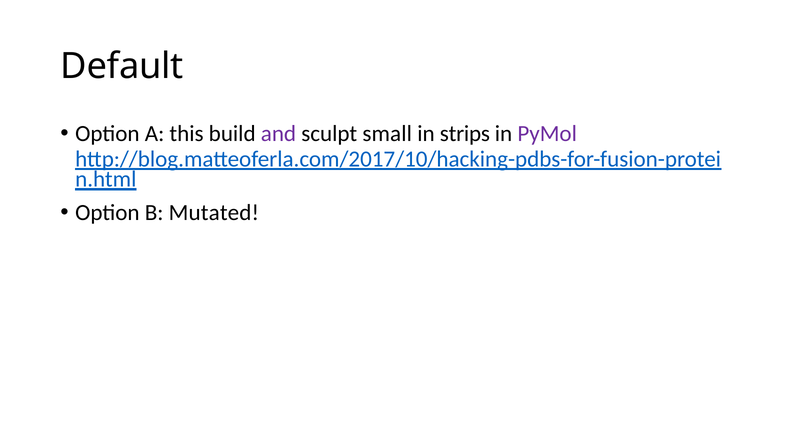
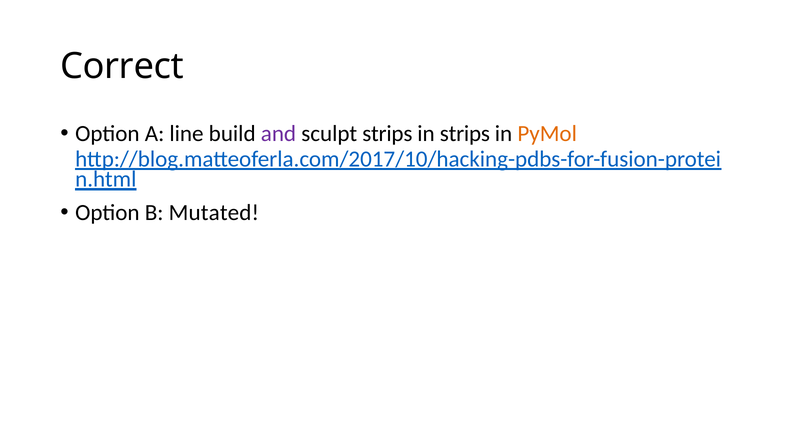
Default: Default -> Correct (122, 67)
this: this -> line (187, 134)
sculpt small: small -> strips (387, 134)
PyMol colour: purple -> orange (547, 134)
